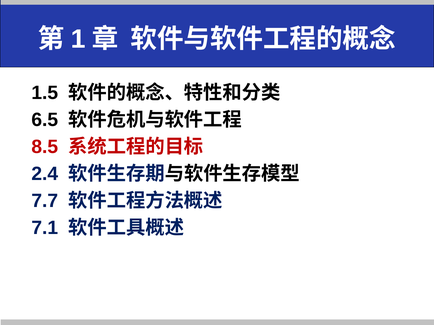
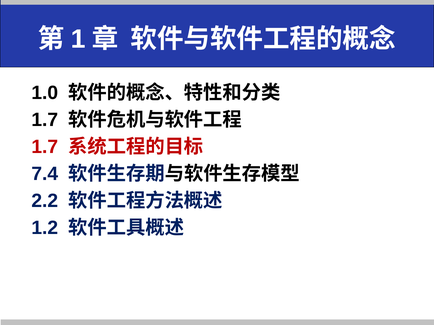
1.5: 1.5 -> 1.0 (45, 93)
6.5: 6.5 -> 1.7 (45, 120)
8.5: 8.5 -> 1.7 (45, 147)
2.4: 2.4 -> 7.4 (45, 174)
7.7: 7.7 -> 2.2 (45, 201)
7.1: 7.1 -> 1.2 (45, 228)
